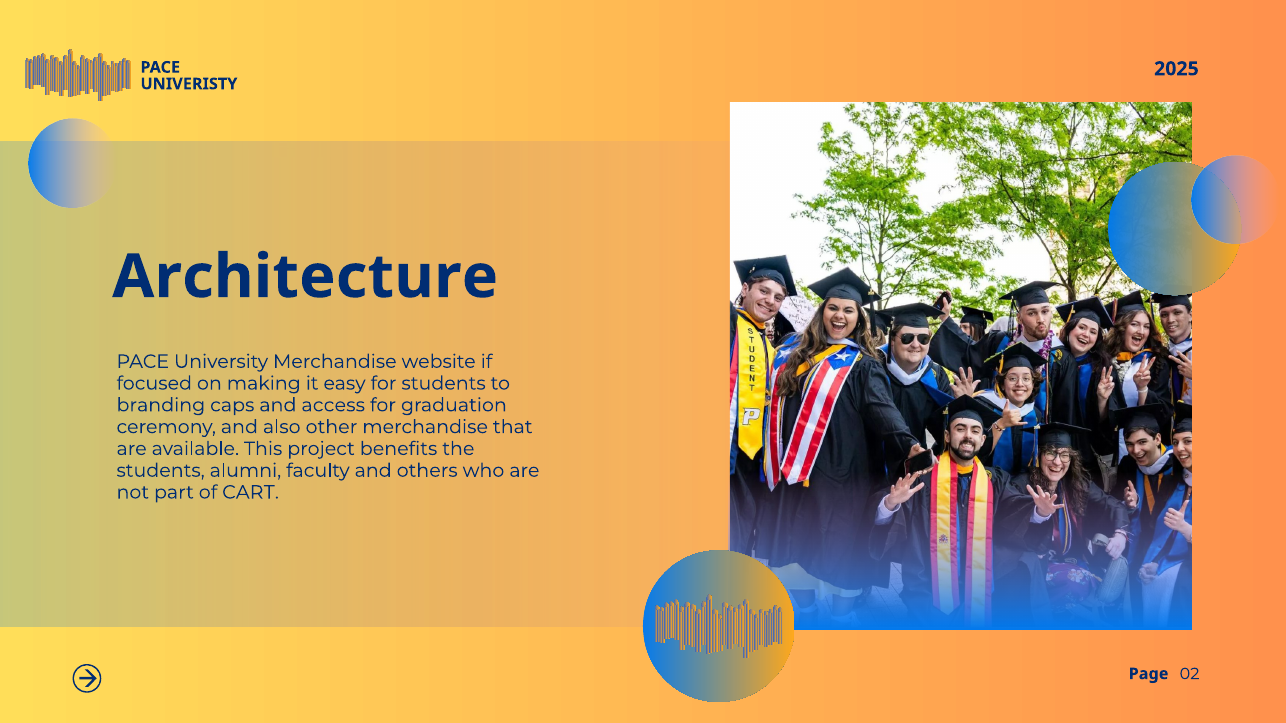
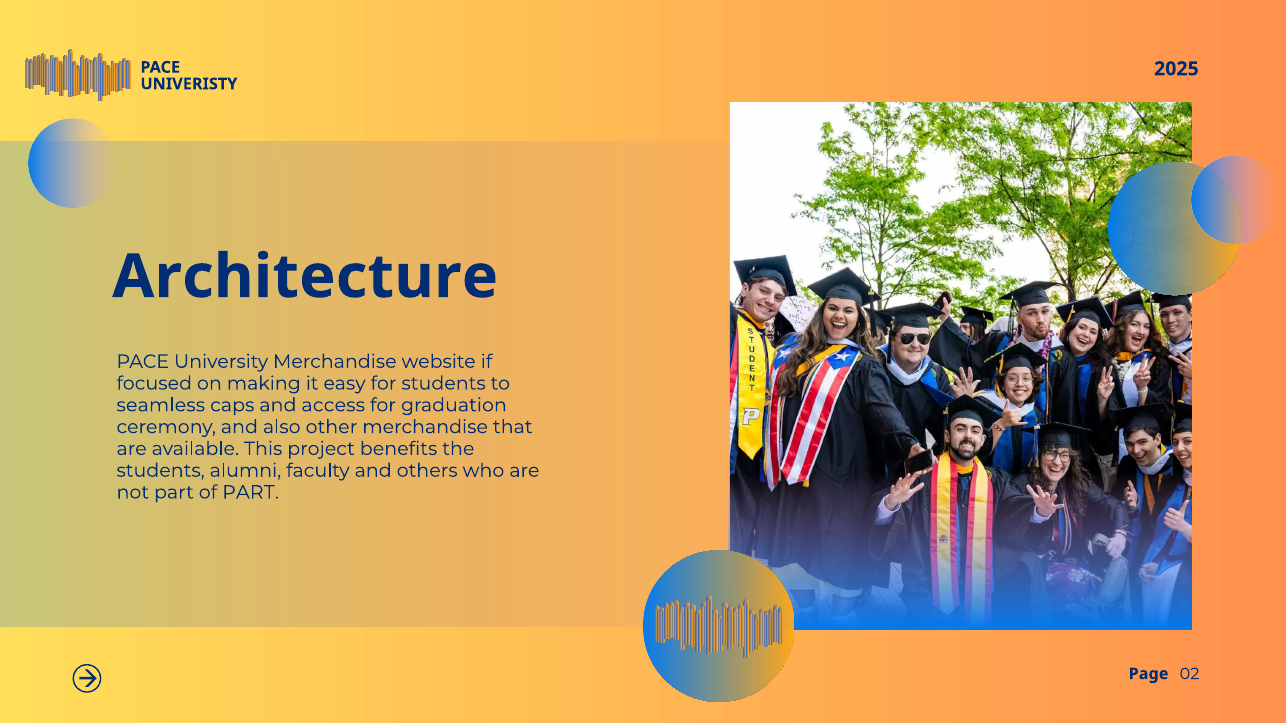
branding: branding -> seamless (161, 405)
of CART: CART -> PART (251, 492)
